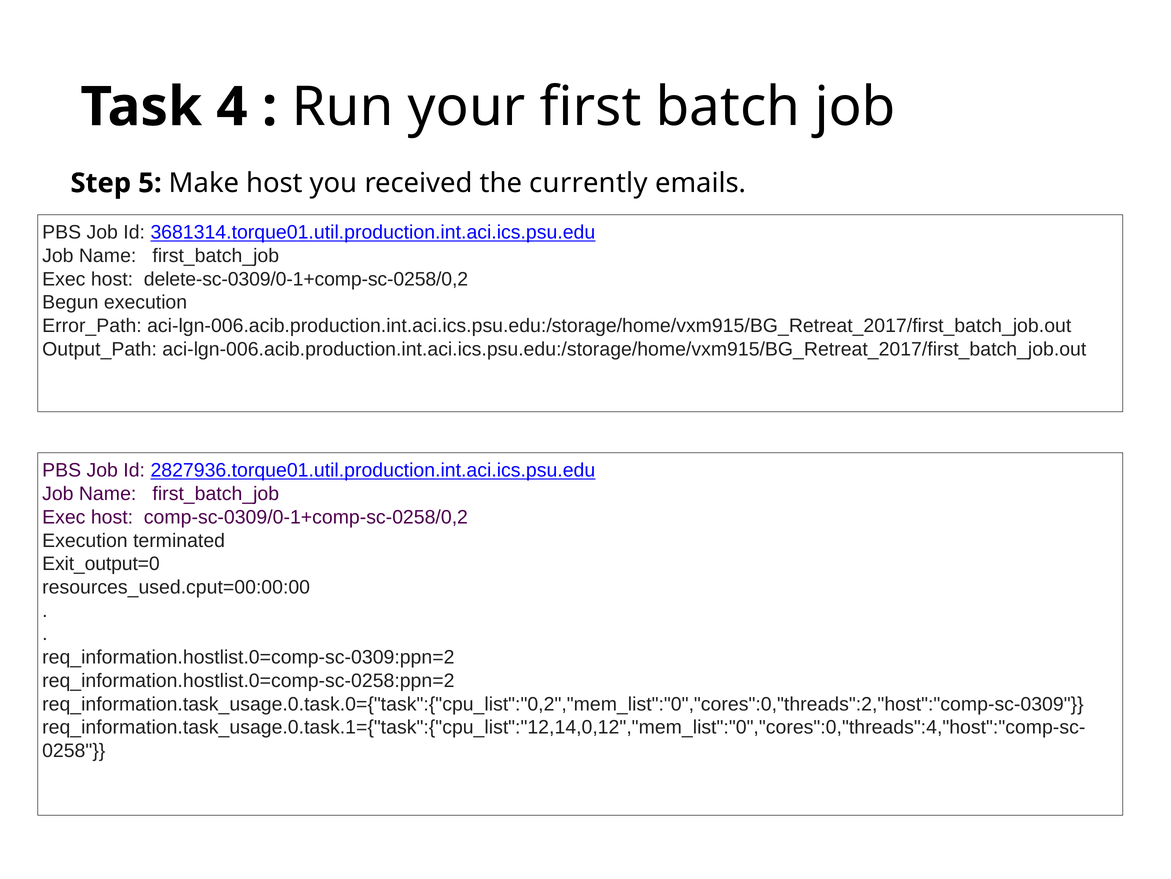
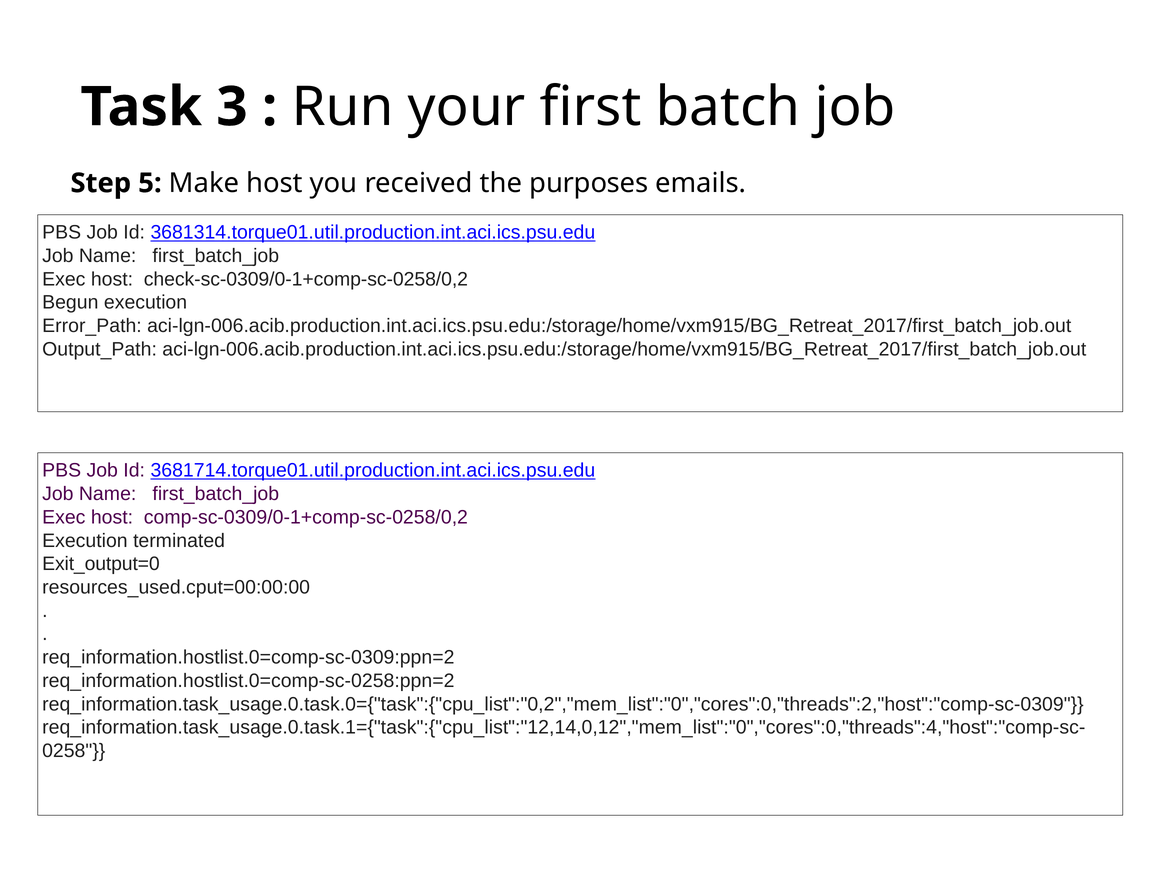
4: 4 -> 3 (232, 107)
currently: currently -> purposes (589, 183)
delete-sc-0309/0-1+comp-sc-0258/0,2: delete-sc-0309/0-1+comp-sc-0258/0,2 -> check-sc-0309/0-1+comp-sc-0258/0,2 (306, 279)
2827936.torque01.util.production.int.aci.ics.psu.edu: 2827936.torque01.util.production.int.aci.ics.psu.edu -> 3681714.torque01.util.production.int.aci.ics.psu.edu (373, 470)
